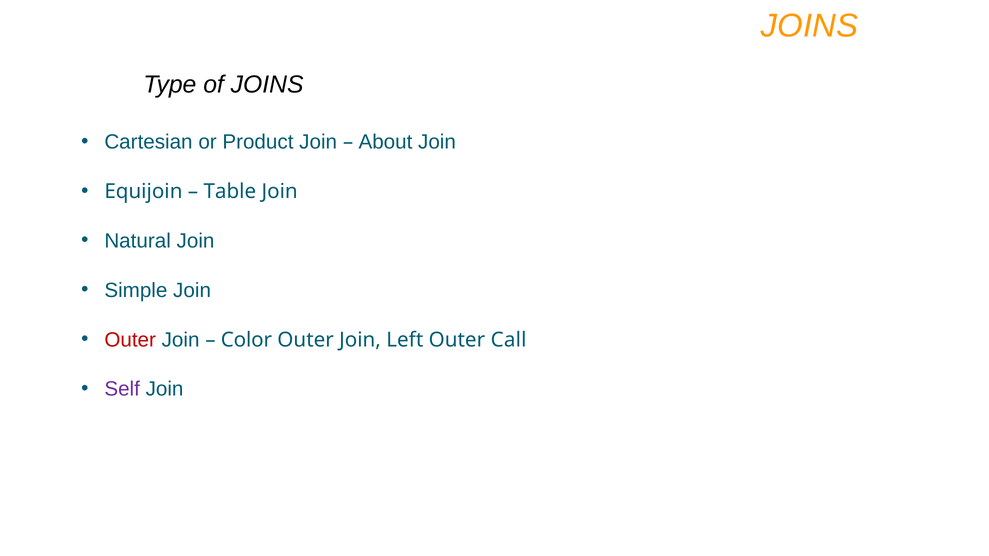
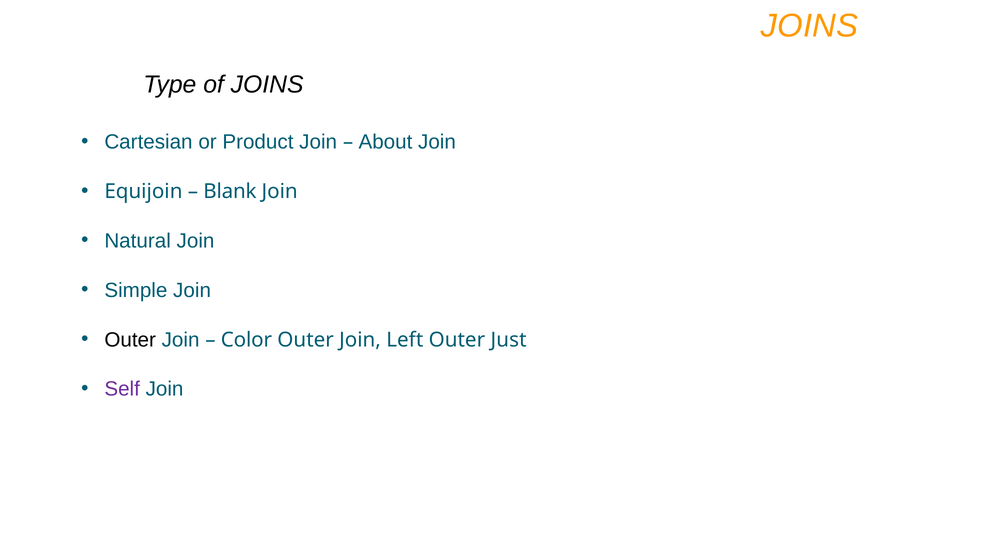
Table: Table -> Blank (230, 191)
Outer colour: red -> black (130, 340)
Call: Call -> Just (509, 340)
